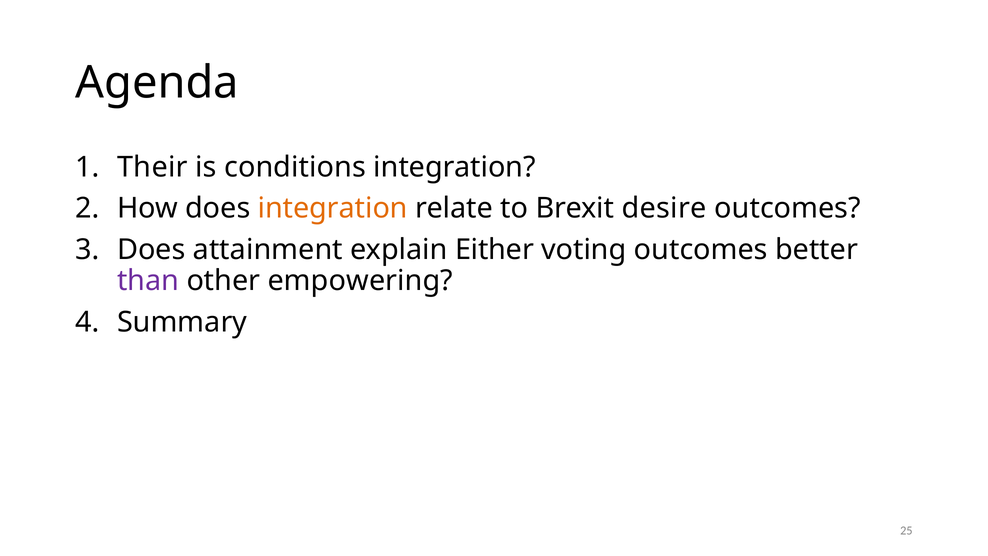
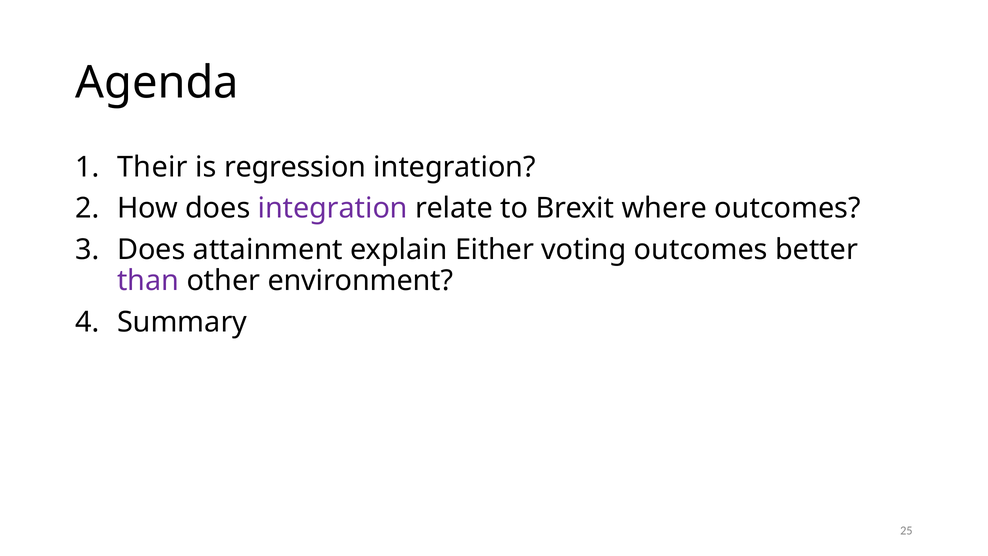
conditions: conditions -> regression (295, 167)
integration colour: orange -> purple (333, 208)
desire: desire -> where (664, 208)
empowering: empowering -> environment (360, 281)
